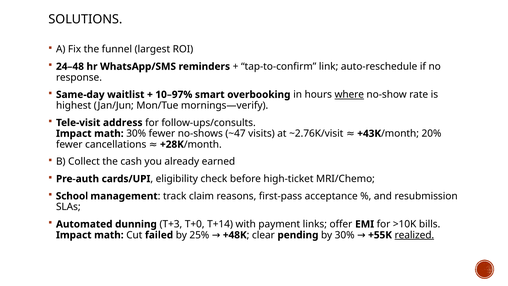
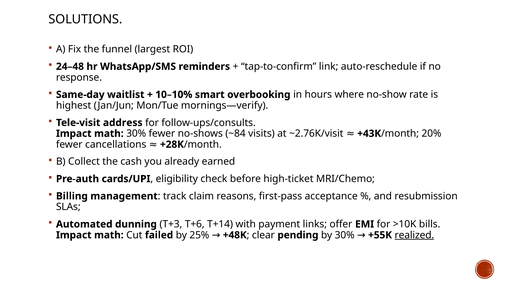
10–97%: 10–97% -> 10–10% (174, 95)
where underline: present -> none (349, 95)
~47: ~47 -> ~84 (236, 133)
School: School -> Billing (72, 196)
T+0: T+0 -> T+6 (195, 224)
